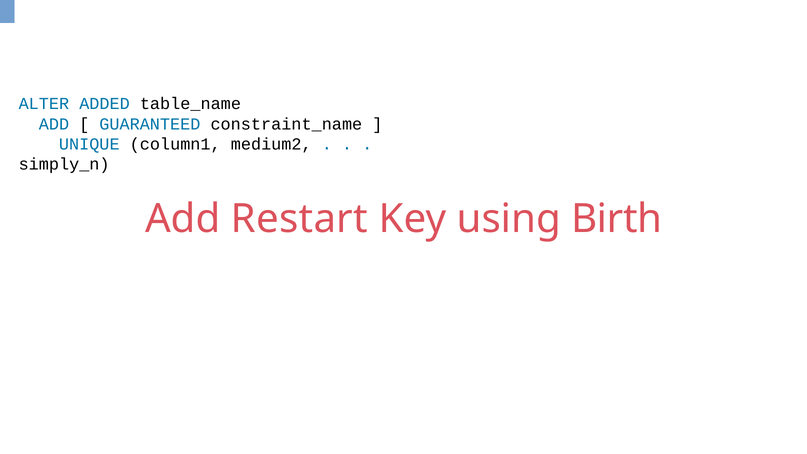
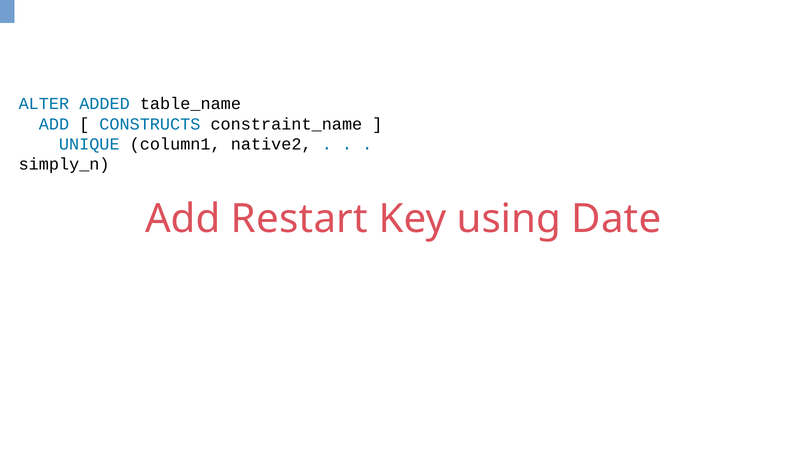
GUARANTEED: GUARANTEED -> CONSTRUCTS (150, 124)
medium2: medium2 -> native2 (271, 144)
Birth: Birth -> Date (616, 219)
